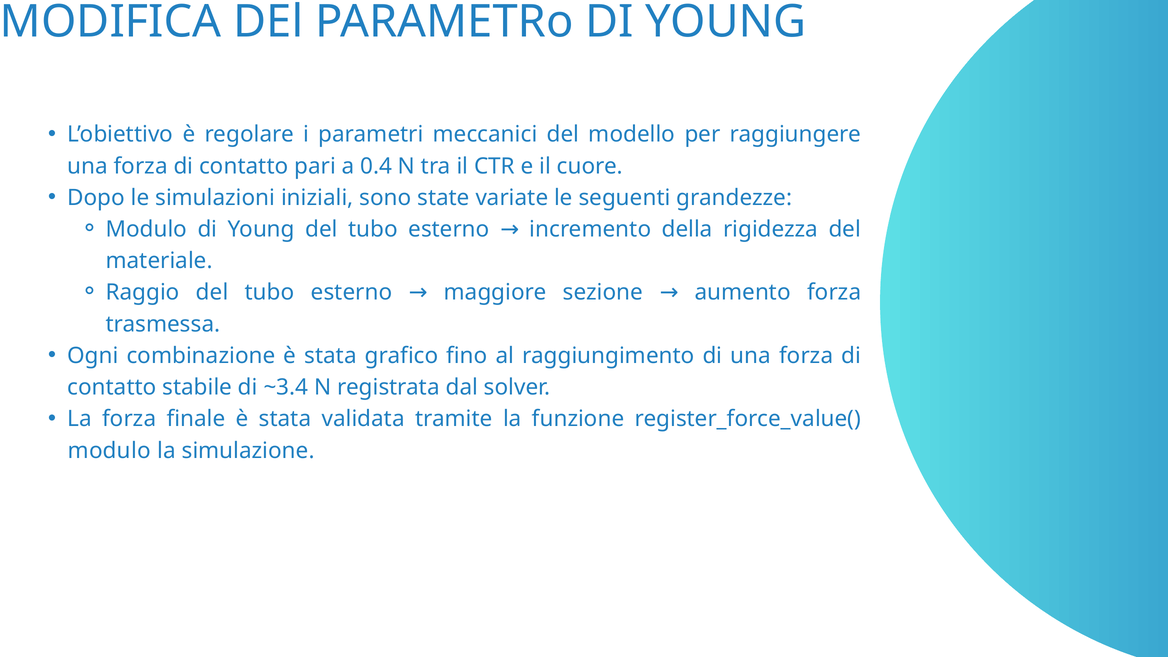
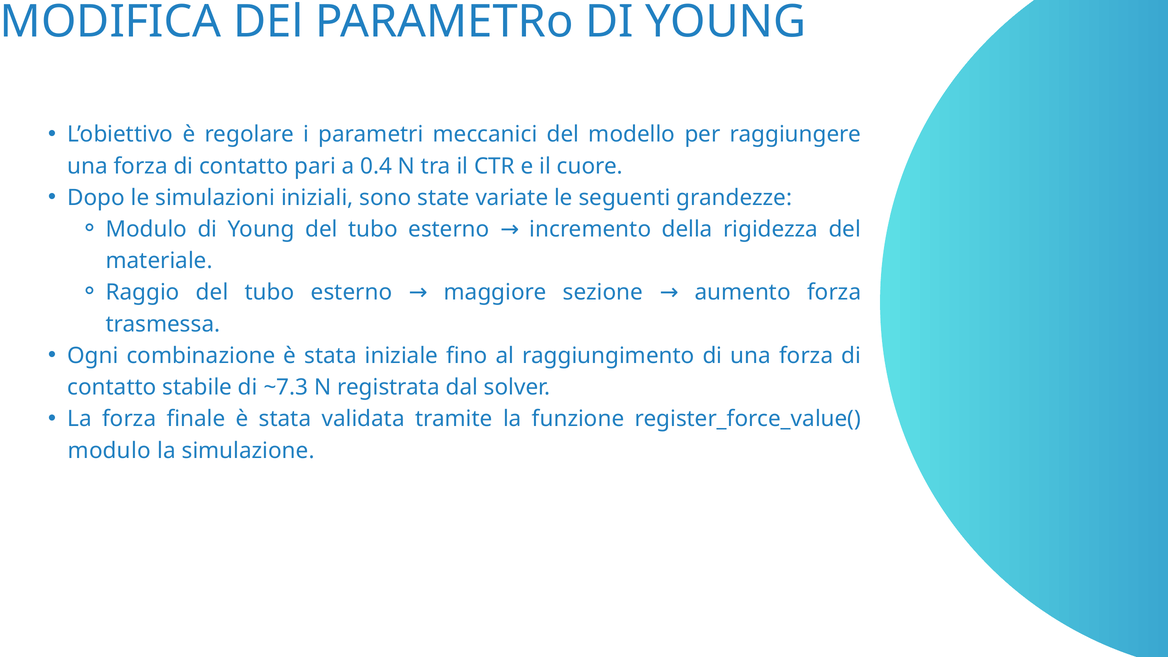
grafico: grafico -> iniziale (402, 356)
~3.4: ~3.4 -> ~7.3 (286, 387)
